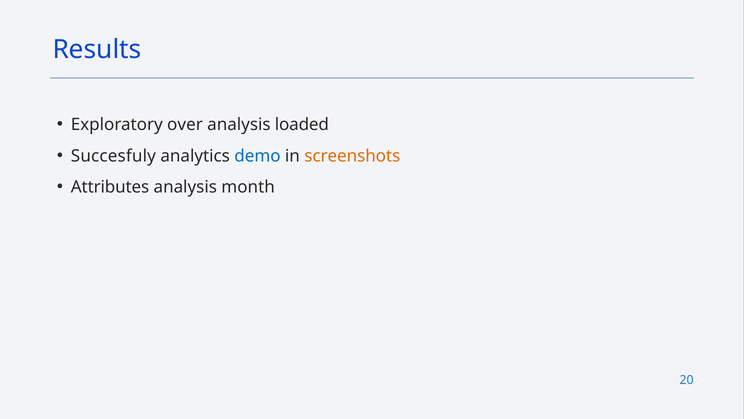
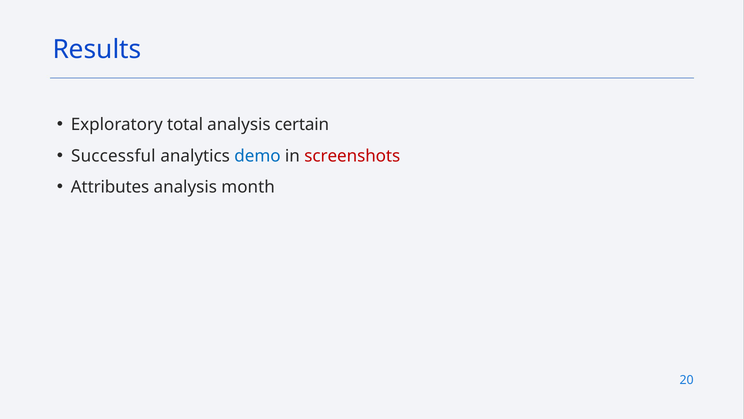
over: over -> total (185, 124)
loaded: loaded -> certain (302, 124)
Succesfuly: Succesfuly -> Successful (113, 156)
screenshots colour: orange -> red (352, 156)
